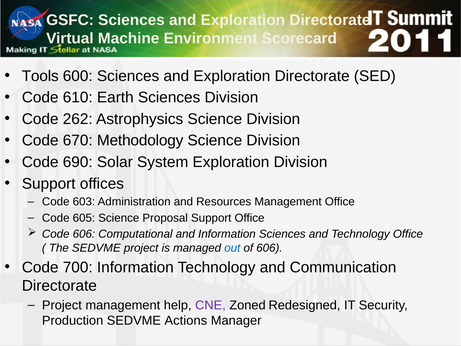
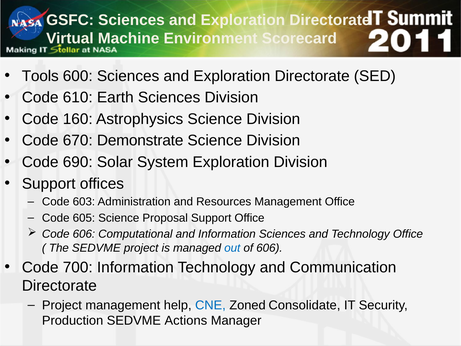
262: 262 -> 160 (78, 119)
Methodology: Methodology -> Demonstrate (140, 140)
CNE colour: purple -> blue (210, 305)
Redesigned: Redesigned -> Consolidate (304, 305)
